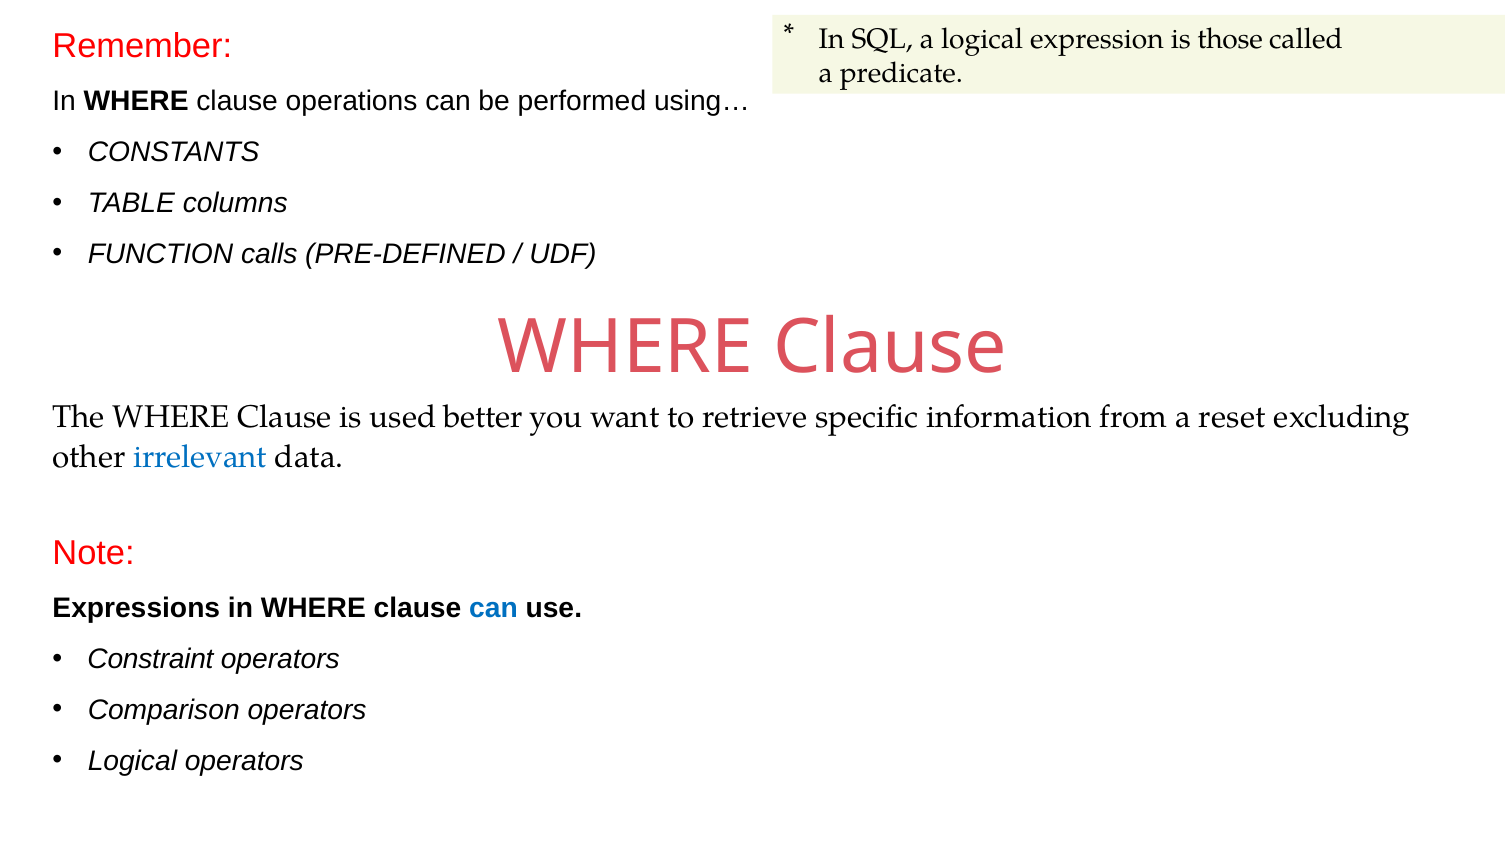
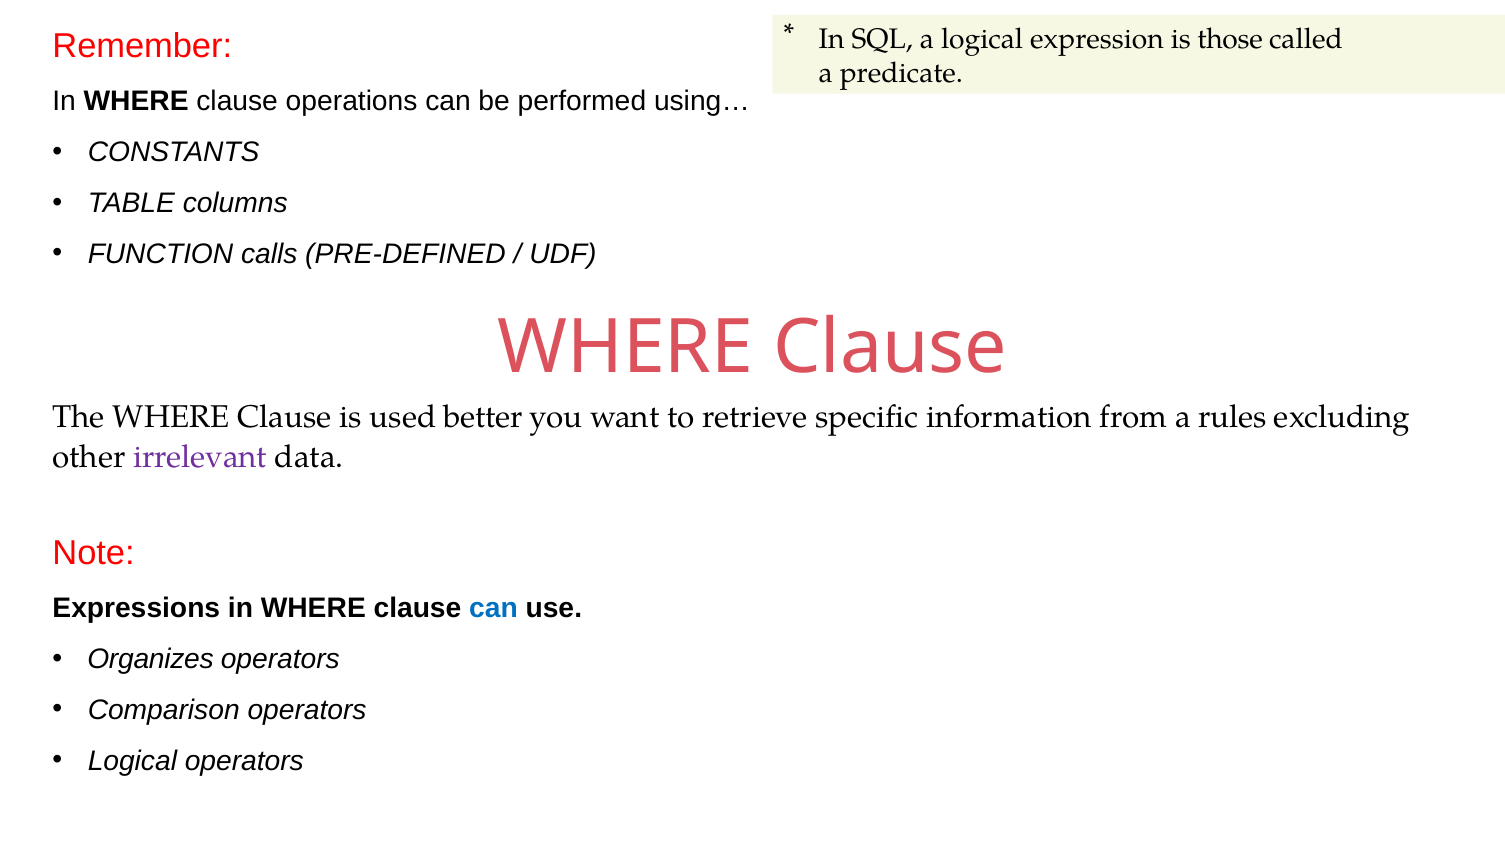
reset: reset -> rules (1233, 417)
irrelevant colour: blue -> purple (200, 457)
Constraint: Constraint -> Organizes (150, 659)
